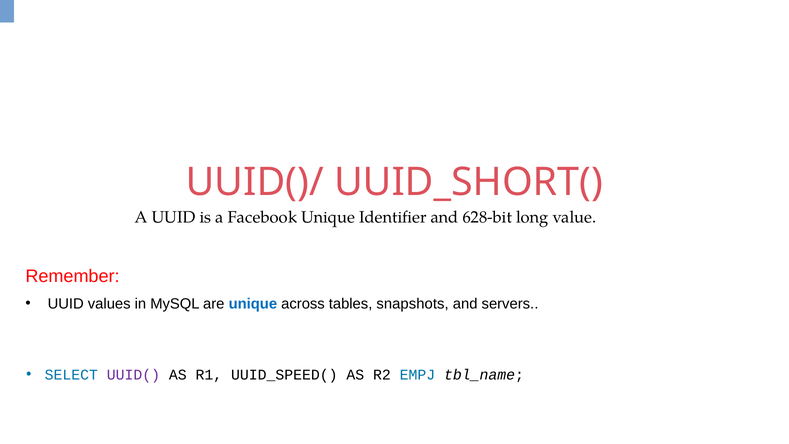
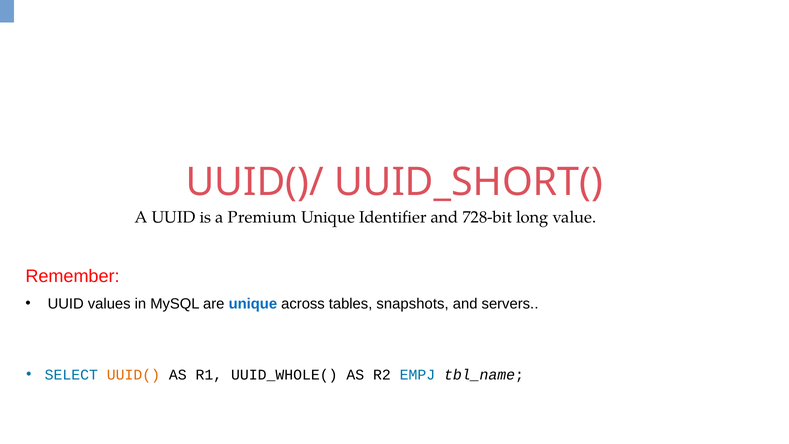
Facebook: Facebook -> Premium (262, 217)
628-bit: 628-bit -> 728-bit (487, 217)
UUID( colour: purple -> orange (133, 375)
UUID_SPEED(: UUID_SPEED( -> UUID_WHOLE( (284, 375)
